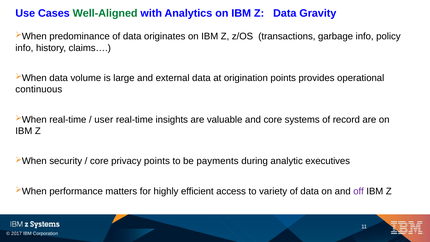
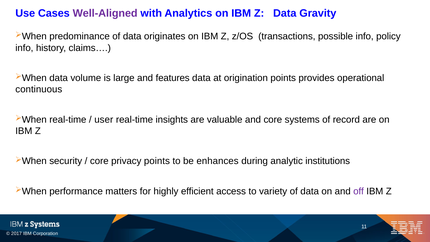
Well-Aligned colour: green -> purple (105, 13)
garbage: garbage -> possible (336, 36)
external: external -> features (173, 78)
payments: payments -> enhances (218, 161)
executives: executives -> institutions (328, 161)
